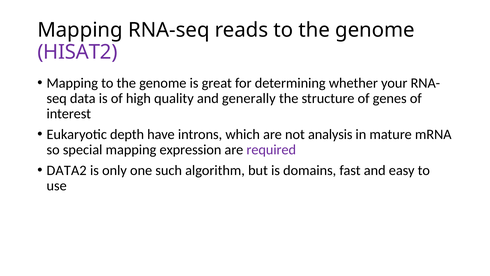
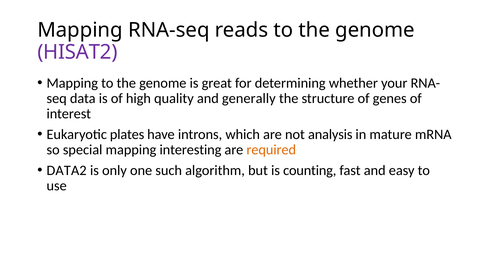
depth: depth -> plates (127, 134)
expression: expression -> interesting (190, 150)
required colour: purple -> orange (271, 150)
domains: domains -> counting (310, 170)
